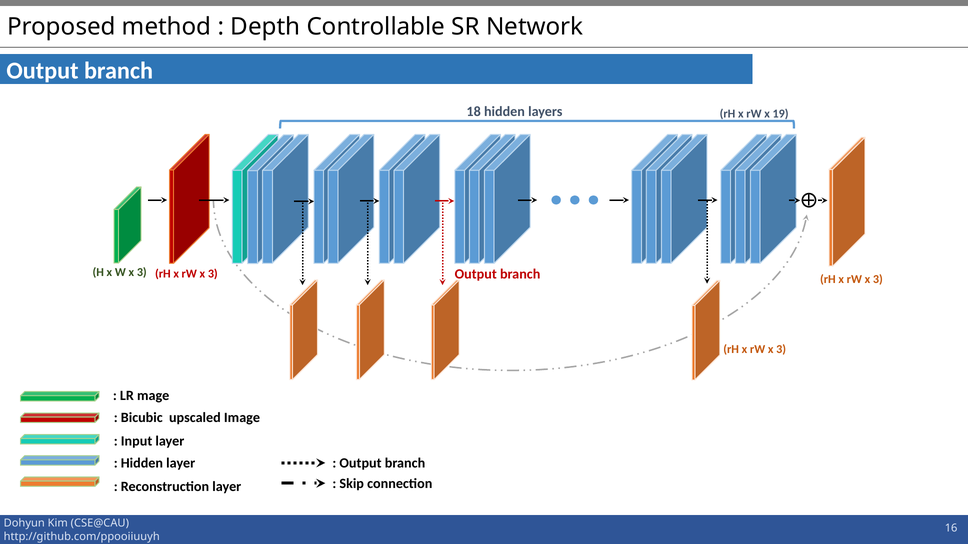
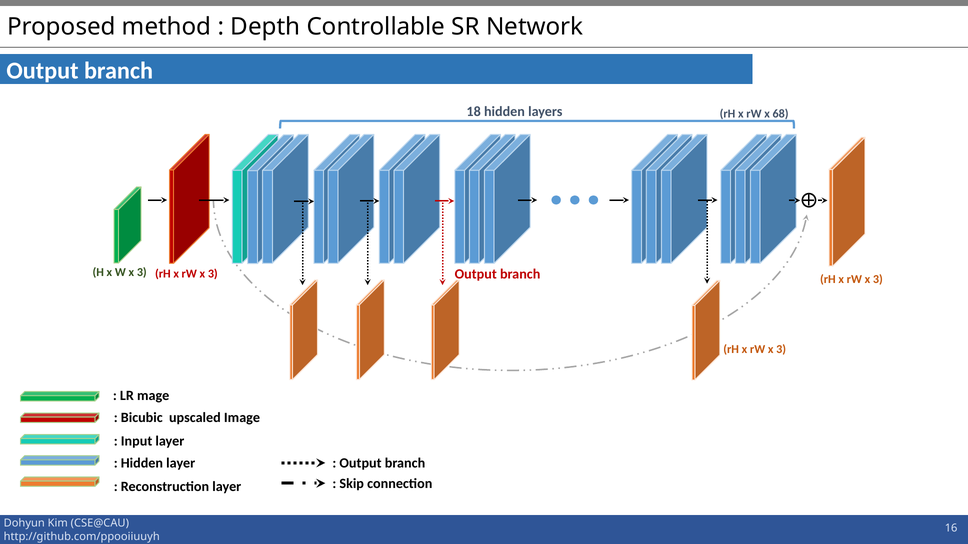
19: 19 -> 68 (781, 114)
